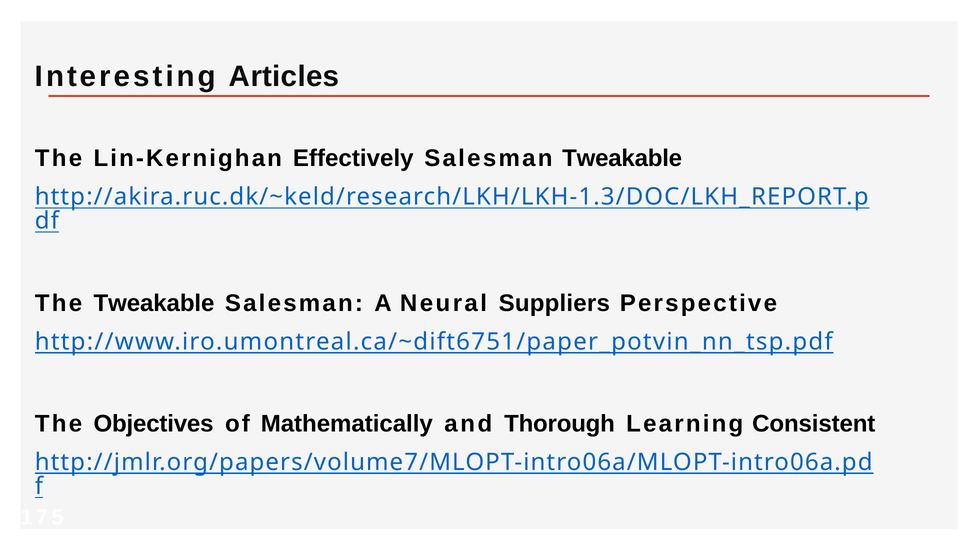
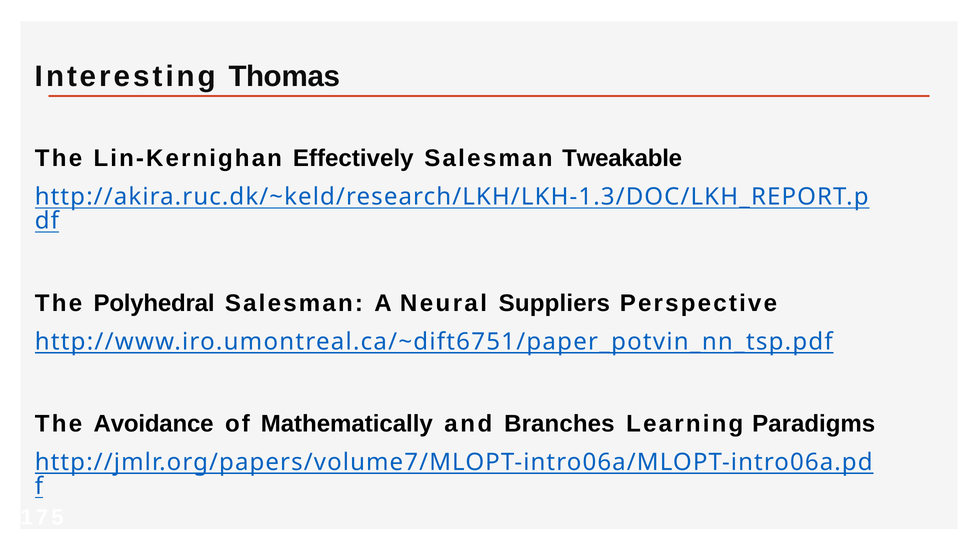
Articles: Articles -> Thomas (284, 76)
The Tweakable: Tweakable -> Polyhedral (154, 303)
Objectives: Objectives -> Avoidance (154, 424)
Thorough: Thorough -> Branches (559, 424)
Consistent: Consistent -> Paradigms (814, 424)
